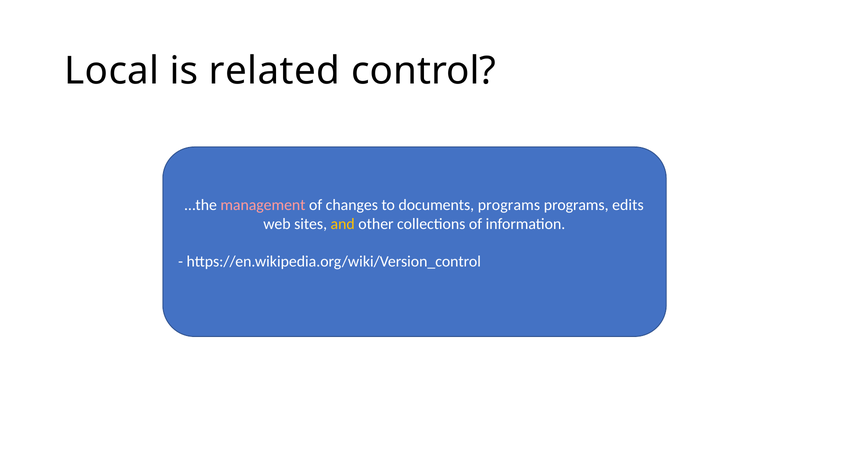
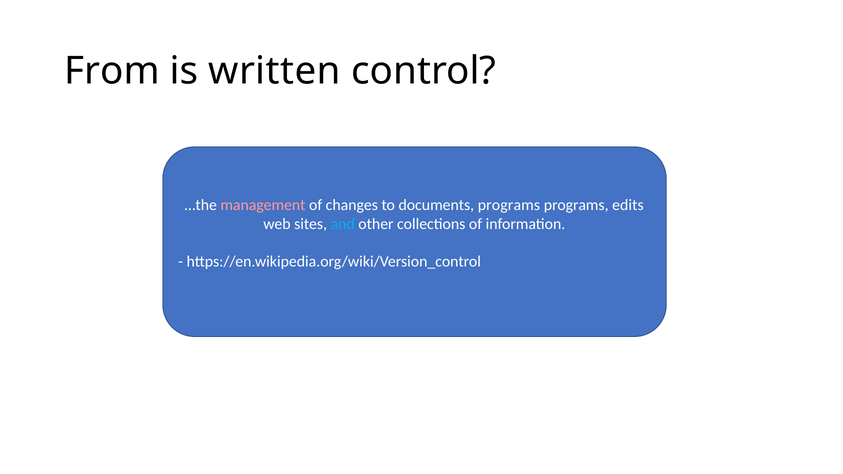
Local: Local -> From (112, 71)
related: related -> written (274, 71)
and colour: yellow -> light blue (343, 224)
